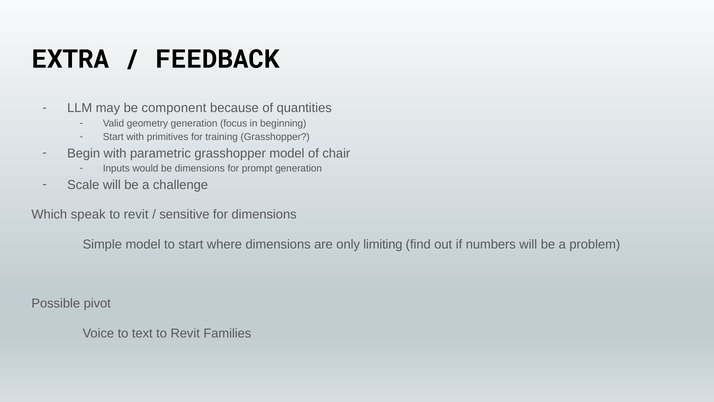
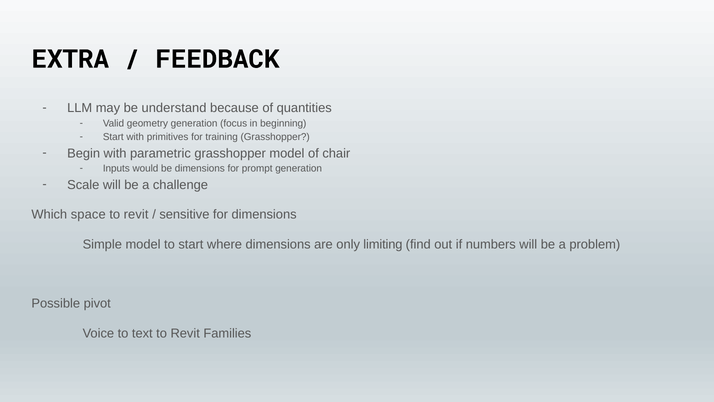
component: component -> understand (174, 108)
speak: speak -> space (88, 214)
